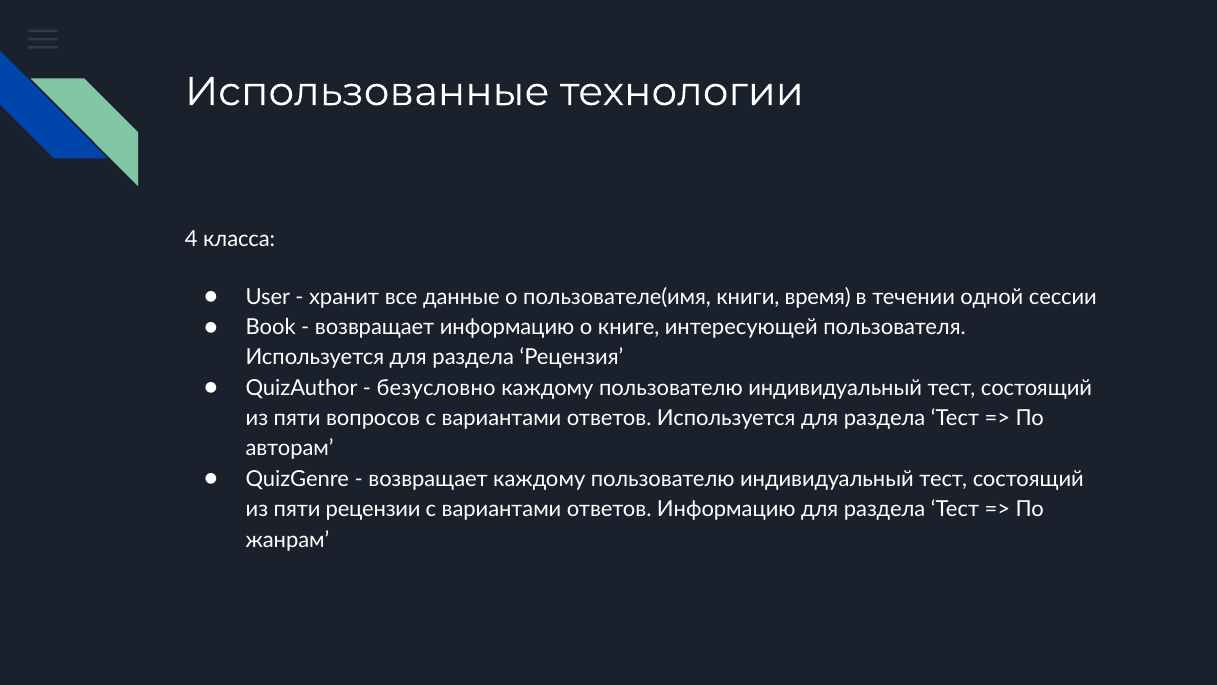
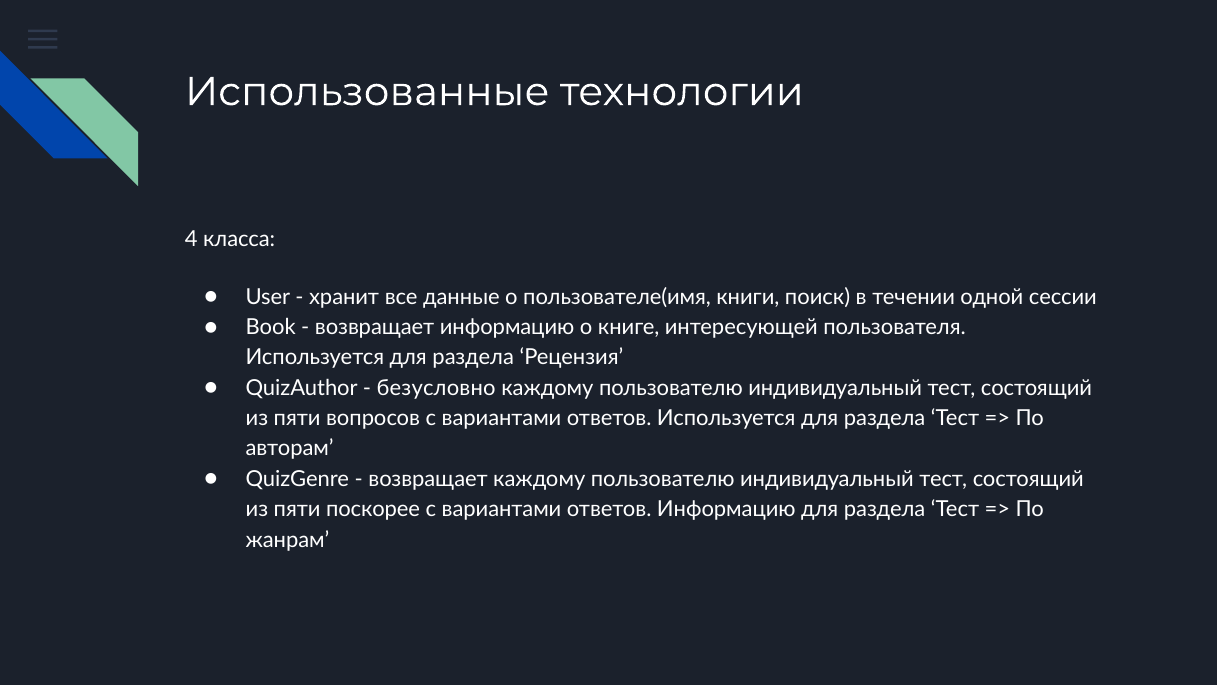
время: время -> поиск (818, 297)
рецензии: рецензии -> поскорее (373, 509)
